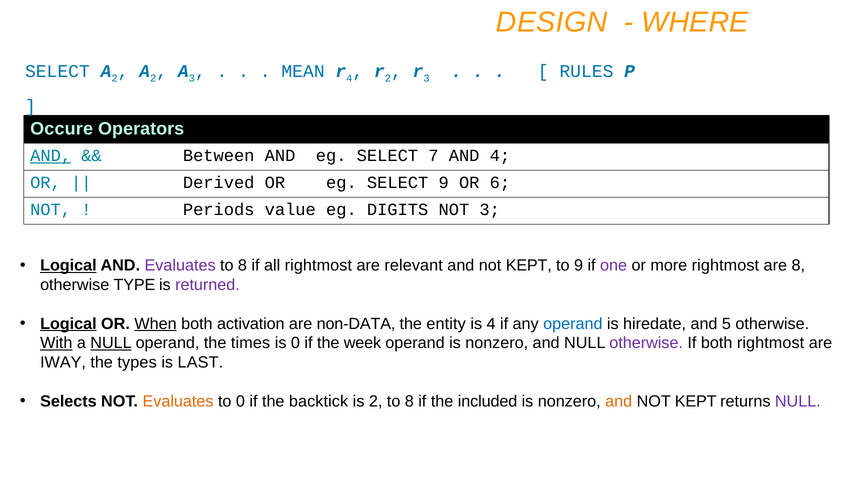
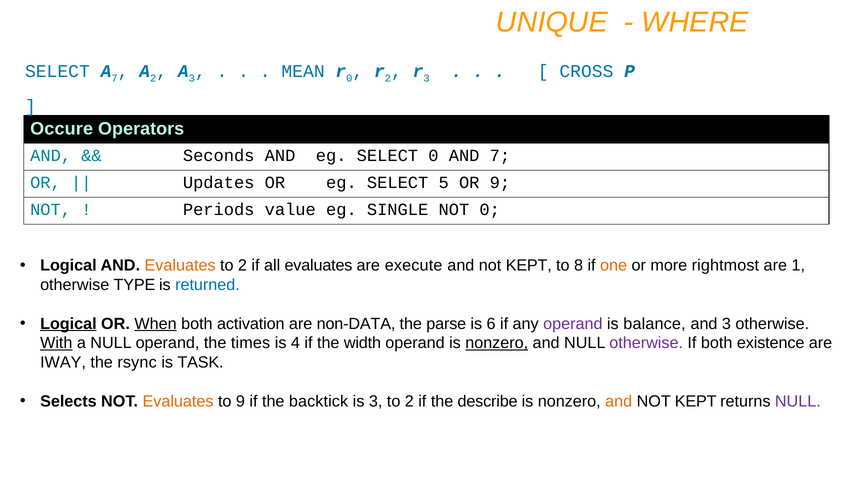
DESIGN: DESIGN -> UNIQUE (552, 22)
SELECT A 2: 2 -> 7 (115, 78)
4: 4 -> 0 (349, 78)
RULES: RULES -> CROSS (586, 71)
AND underline: present -> none (51, 156)
Between: Between -> Seconds (219, 156)
SELECT 7: 7 -> 0 (433, 156)
AND 4: 4 -> 7 (500, 156)
Derived: Derived -> Updates (219, 183)
SELECT 9: 9 -> 5 (444, 183)
OR 6: 6 -> 9 (500, 183)
DIGITS: DIGITS -> SINGLE (398, 210)
NOT 3: 3 -> 0 (490, 210)
Logical underline: present -> none (68, 266)
Evaluates colour: purple -> orange (180, 266)
8: 8 -> 2 (242, 266)
all rightmost: rightmost -> evaluates (318, 266)
relevant: relevant -> execute (414, 266)
to 9: 9 -> 8 (579, 266)
one colour: purple -> orange (614, 266)
are 8: 8 -> 1 (798, 266)
returned colour: purple -> blue (207, 285)
entity: entity -> parse (446, 324)
is 4: 4 -> 6 (491, 324)
operand colour: blue -> purple (573, 324)
hiredate: hiredate -> balance (654, 324)
and 5: 5 -> 3 (726, 324)
NULL underline: present -> none (111, 343)
is 0: 0 -> 4 (295, 343)
week: week -> width (362, 343)
nonzero underline: none -> present (497, 343)
both rightmost: rightmost -> existence (771, 343)
types: types -> rsync (137, 363)
LAST: LAST -> TASK (201, 363)
to 0: 0 -> 9 (240, 402)
is 2: 2 -> 3 (376, 402)
8: 8 -> 2 (409, 402)
included: included -> describe (488, 402)
